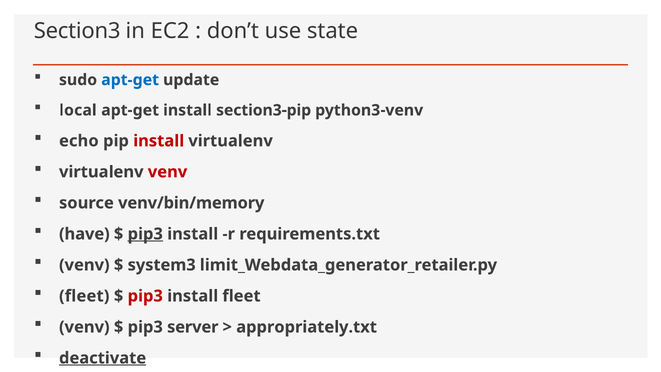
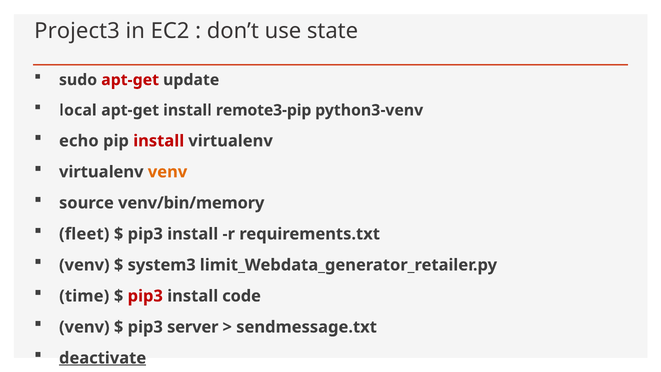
Section3: Section3 -> Project3 (77, 31)
apt-get colour: blue -> red (130, 80)
section3-pip: section3-pip -> remote3-pip (264, 110)
venv colour: red -> orange (168, 172)
have: have -> fleet (84, 234)
pip3 underline: present -> none (145, 234)
fleet: fleet -> time (84, 296)
install fleet: fleet -> code (242, 296)
appropriately.txt: appropriately.txt -> sendmessage.txt (307, 327)
